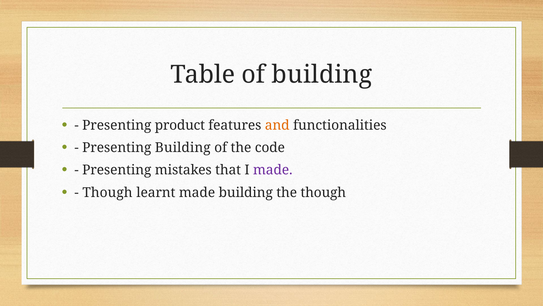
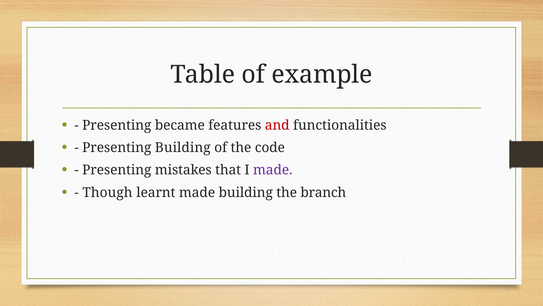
of building: building -> example (322, 75)
product: product -> became (180, 125)
and colour: orange -> red (277, 125)
the though: though -> branch (323, 192)
